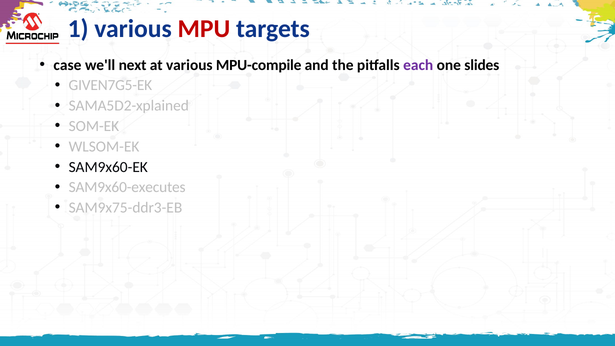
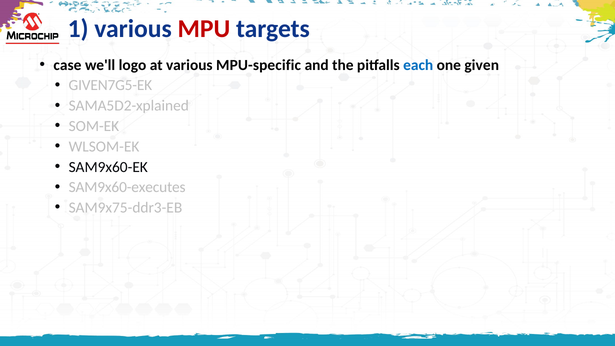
next: next -> logo (133, 65)
MPU-compile: MPU-compile -> MPU-specific (259, 65)
each colour: purple -> blue (418, 65)
slides: slides -> given (482, 65)
